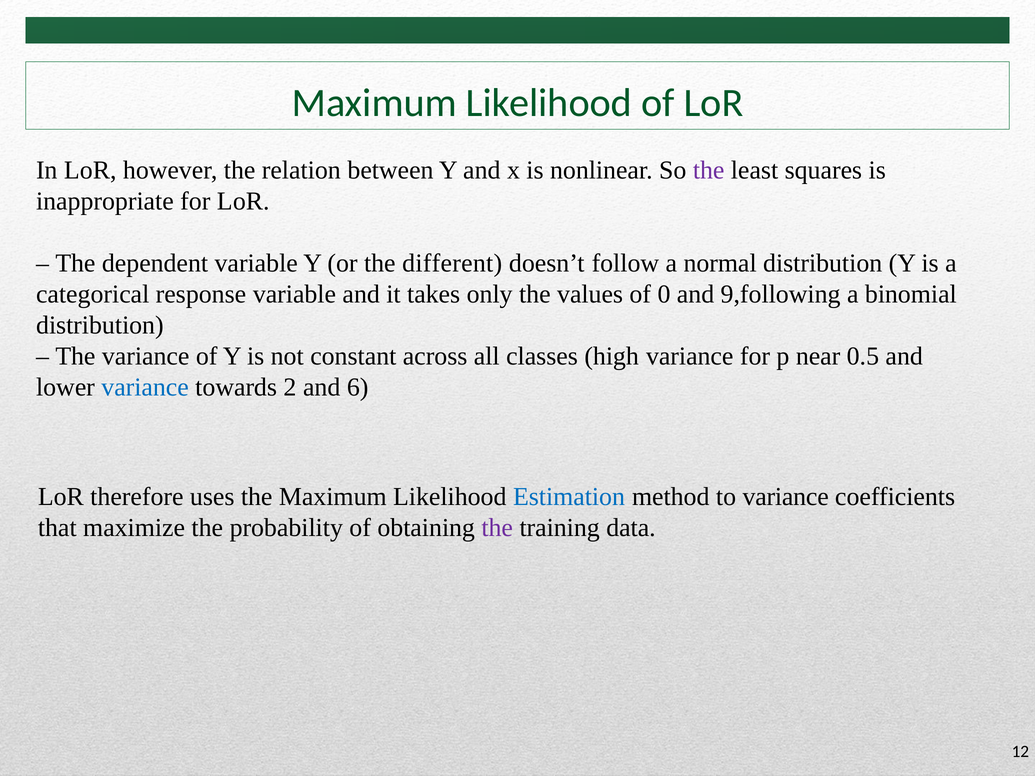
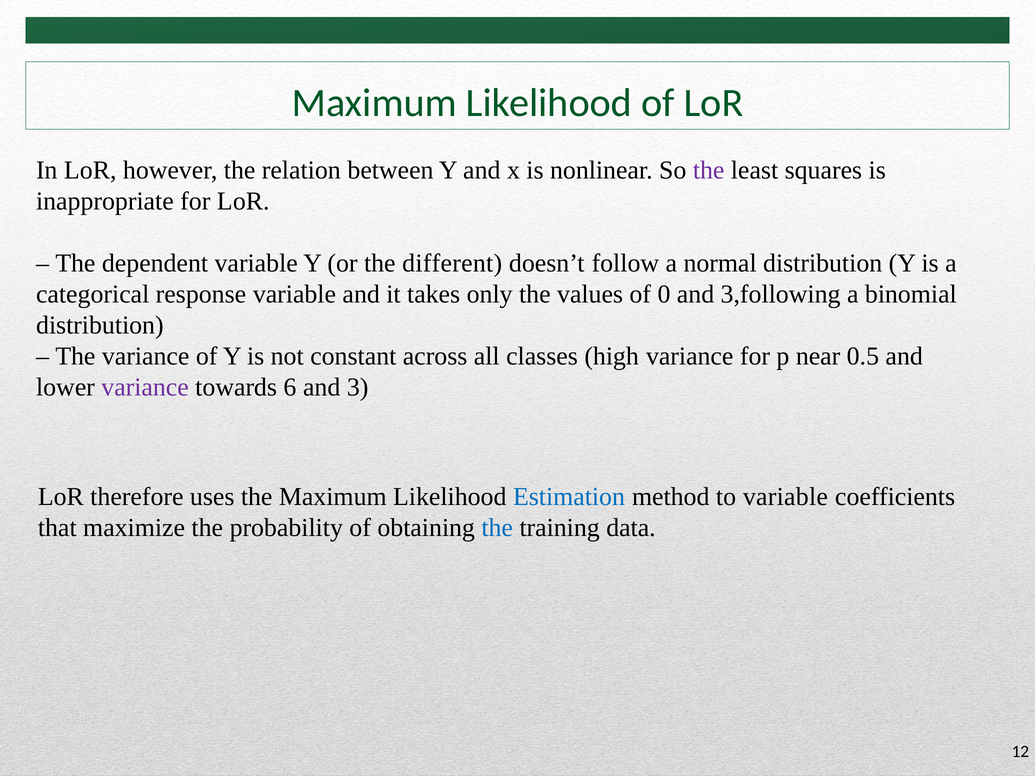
9,following: 9,following -> 3,following (781, 294)
variance colour: blue -> purple (145, 387)
2: 2 -> 6 (290, 387)
6: 6 -> 3 (358, 387)
to variance: variance -> variable (785, 497)
the colour: purple -> blue (497, 528)
